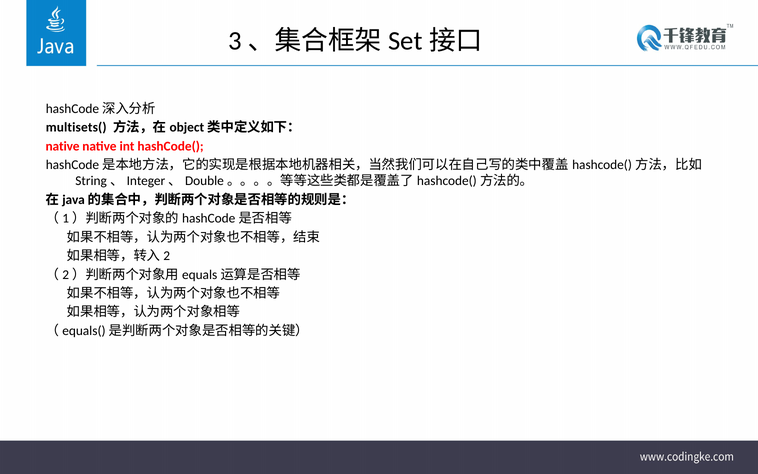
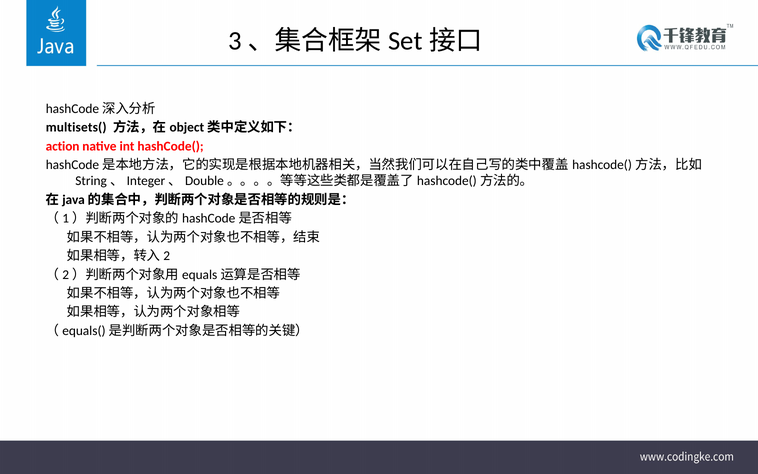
native: native -> action (63, 146)
